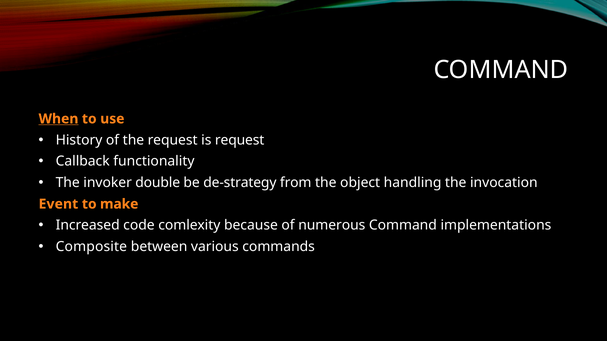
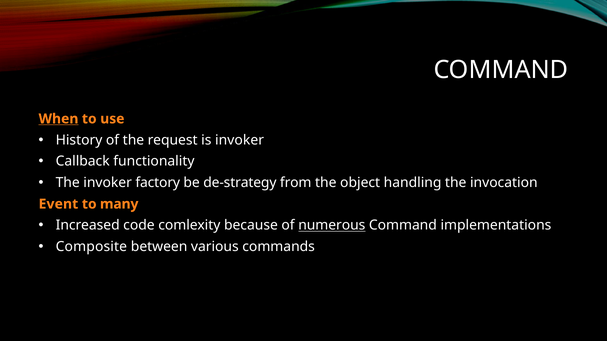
is request: request -> invoker (240, 140)
double: double -> factory (158, 183)
make: make -> many (119, 204)
numerous underline: none -> present (332, 226)
